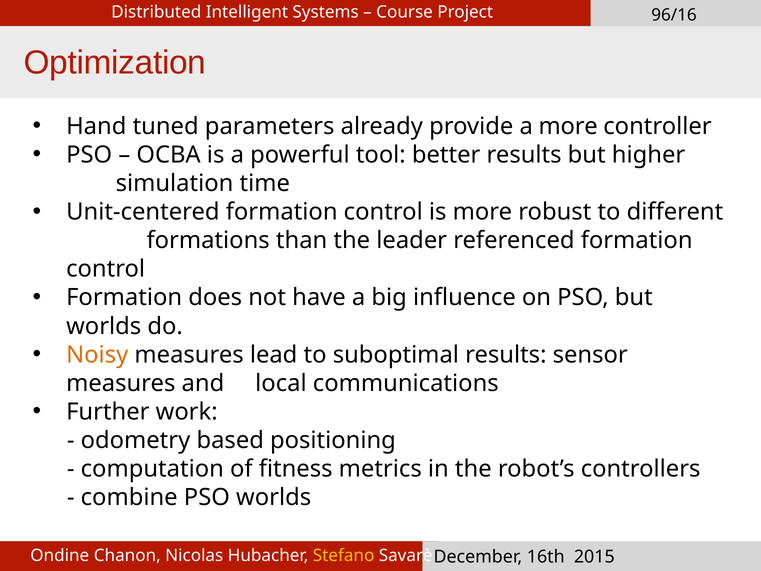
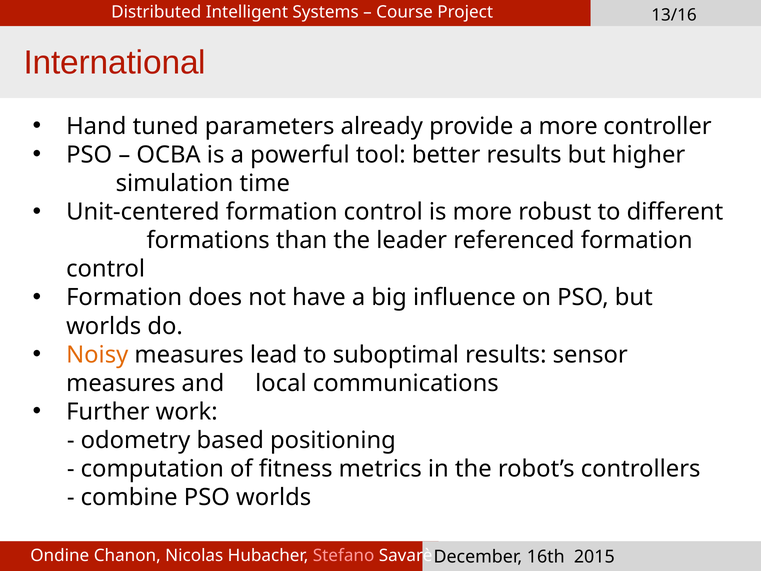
96/16: 96/16 -> 13/16 (674, 15)
Optimization: Optimization -> International (115, 63)
Stefano colour: yellow -> pink (344, 556)
